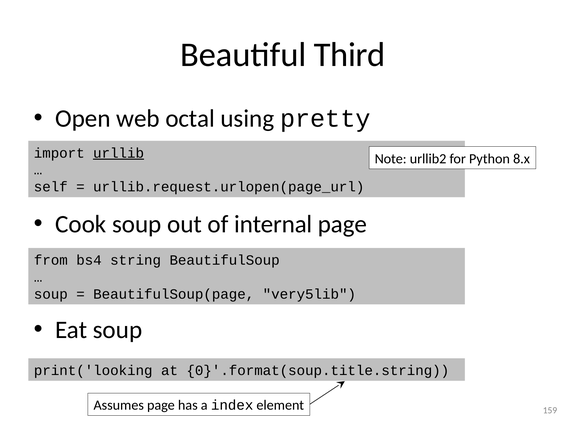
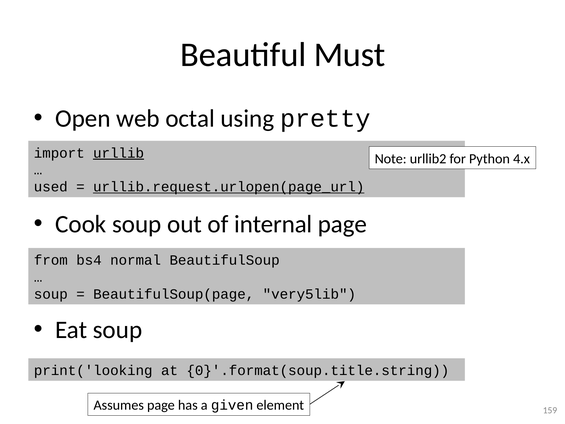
Third: Third -> Must (350, 55)
8.x: 8.x -> 4.x (522, 159)
self: self -> used (51, 187)
urllib.request.urlopen(page_url underline: none -> present (229, 187)
string: string -> normal (136, 260)
index: index -> given (232, 405)
